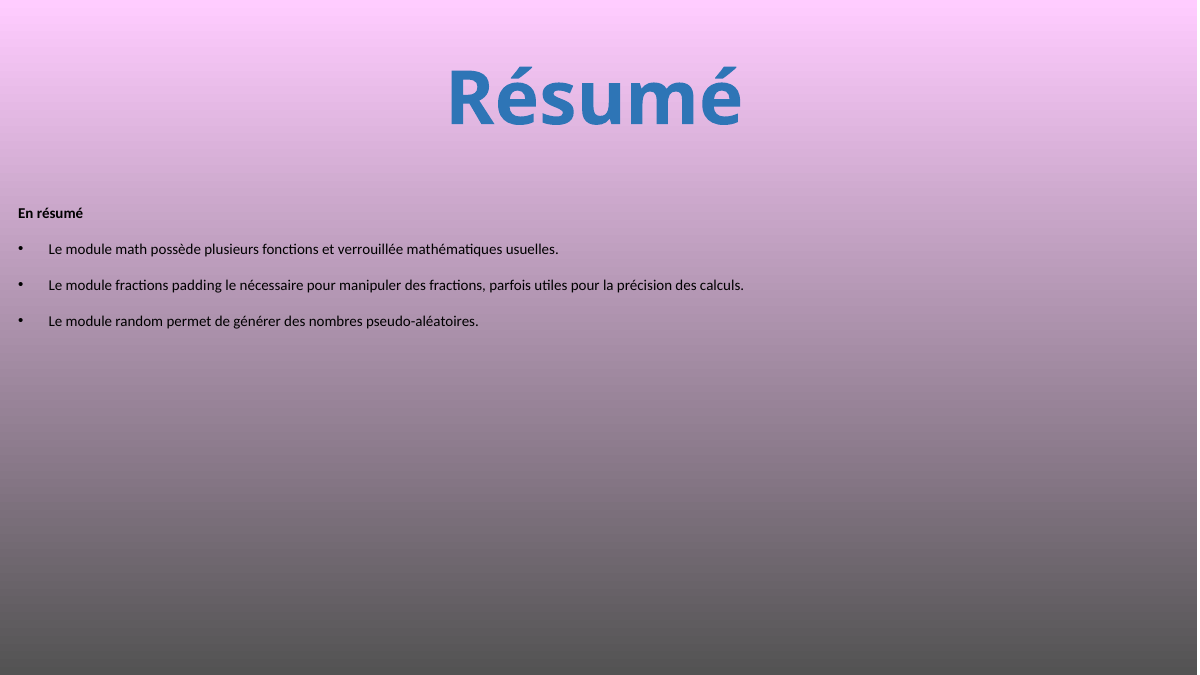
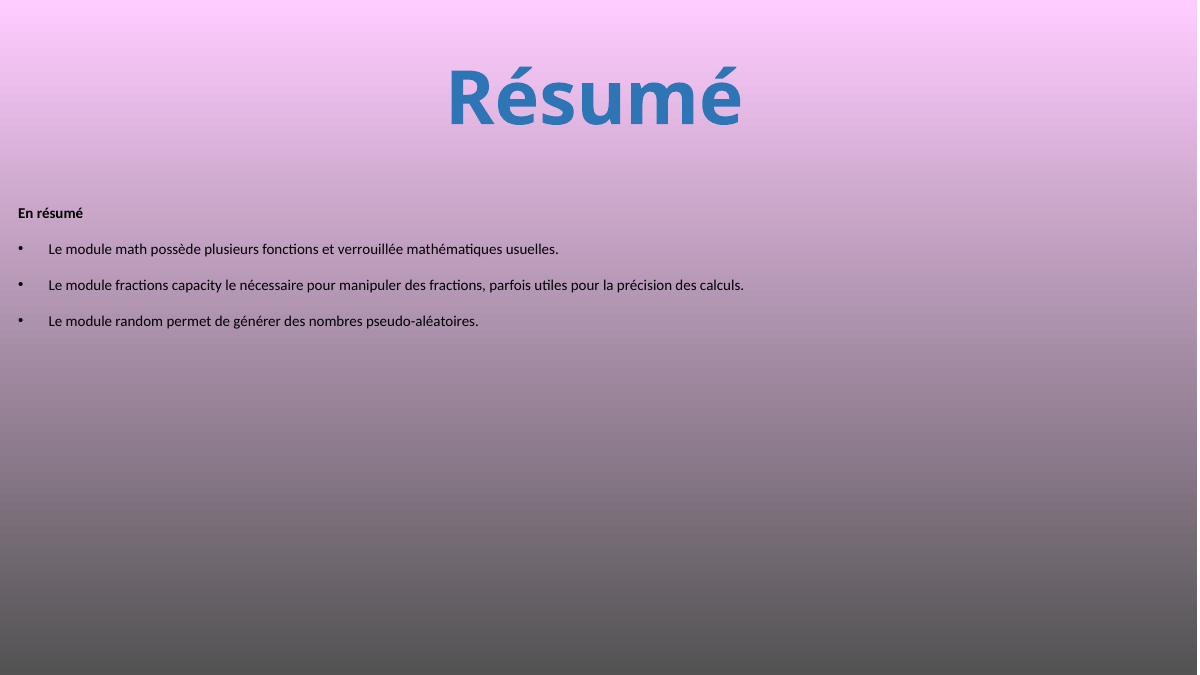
padding: padding -> capacity (197, 286)
